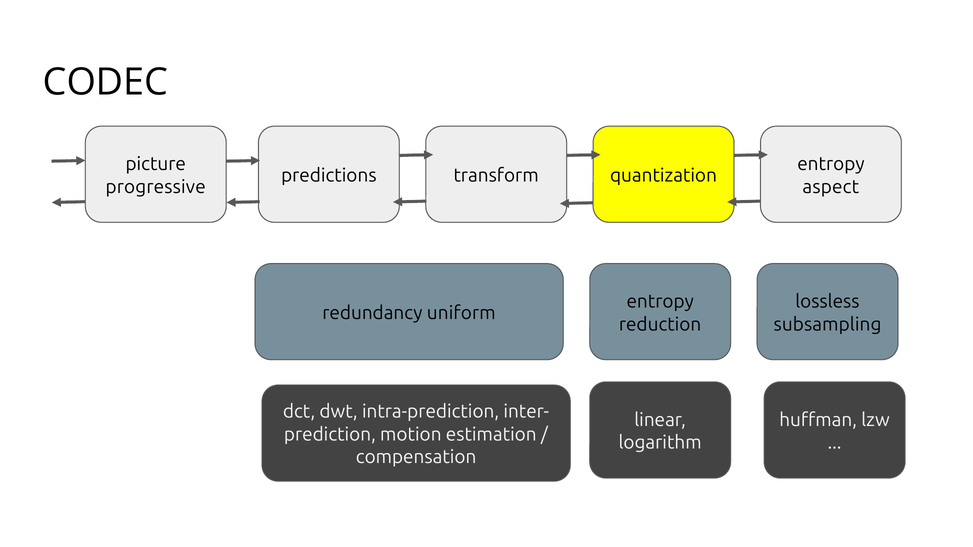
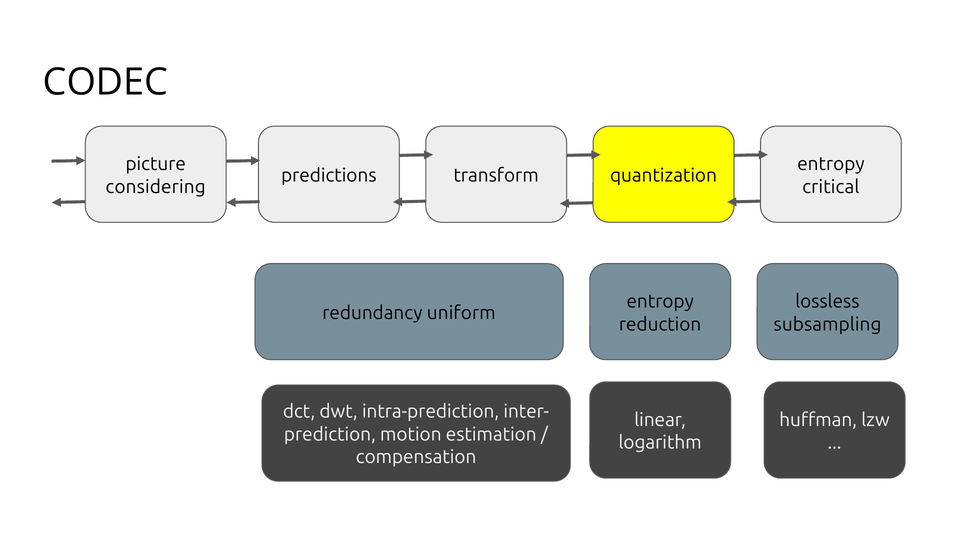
progressive: progressive -> considering (156, 187)
aspect: aspect -> critical (831, 187)
